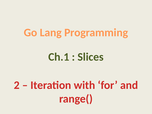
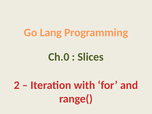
Ch.1: Ch.1 -> Ch.0 (59, 57)
